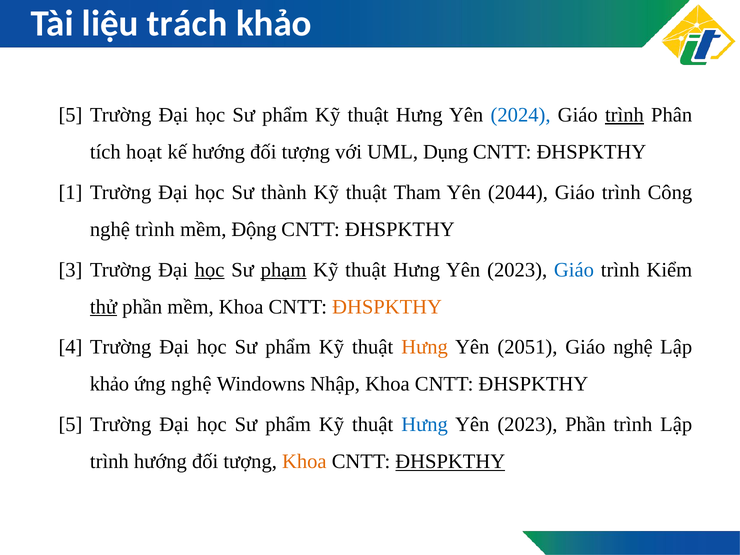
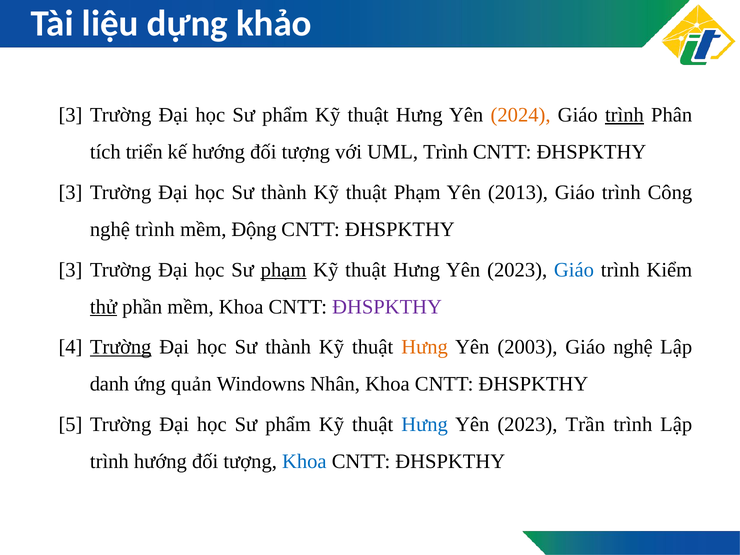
trách: trách -> dựng (187, 24)
5: 5 -> 3 (70, 115)
2024 colour: blue -> orange (521, 115)
hoạt: hoạt -> triển (144, 152)
UML Dụng: Dụng -> Trình (446, 152)
1: 1 -> 3 (70, 192)
thuật Tham: Tham -> Phạm (417, 192)
2044: 2044 -> 2013 (518, 192)
học underline: present -> none (210, 270)
ĐHSPKTHY colour: orange -> purple (387, 307)
Trường underline: none -> present (121, 347)
phẩm: phẩm -> thành (288, 347)
2051: 2051 -> 2003 (527, 347)
khảo: khảo -> danh (109, 384)
ứng nghệ: nghệ -> quản (191, 384)
Nhập: Nhập -> Nhân (335, 384)
2023 Phần: Phần -> Trần (585, 425)
Khoa colour: orange -> blue (304, 462)
ĐHSPKTHY underline: present -> none (450, 462)
